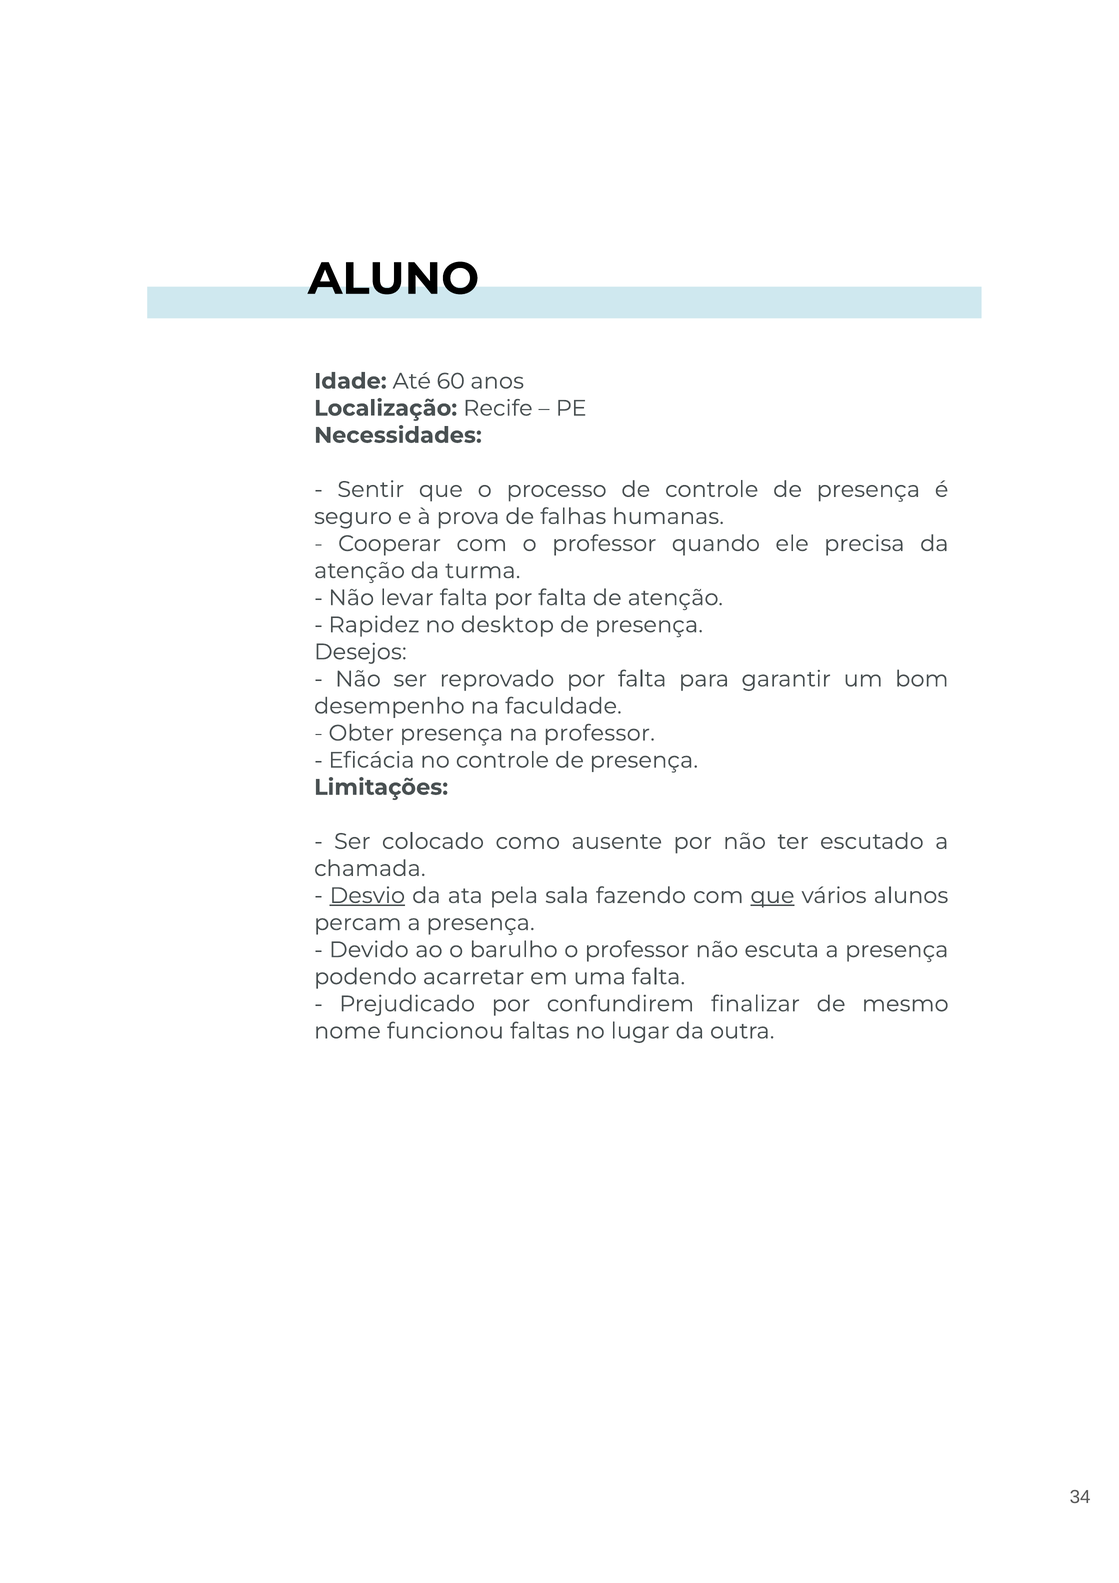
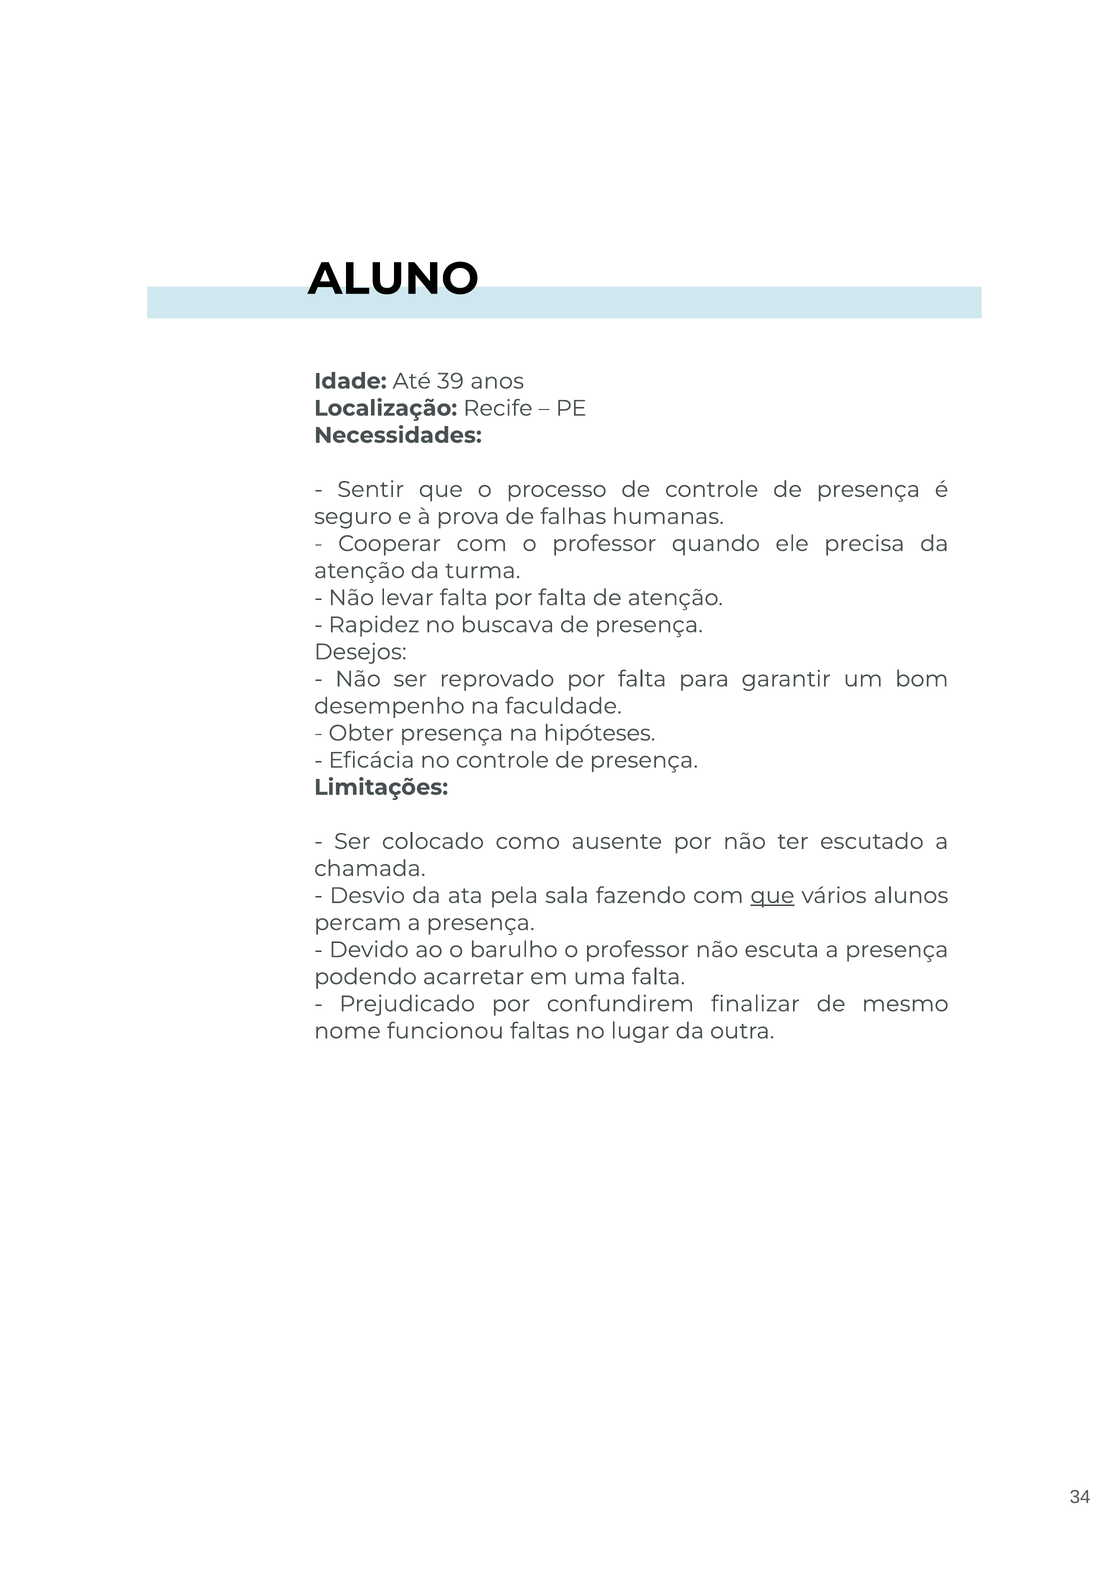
60: 60 -> 39 (451, 381)
desktop: desktop -> buscava (507, 625)
na professor: professor -> hipóteses (599, 733)
Desvio underline: present -> none (367, 895)
